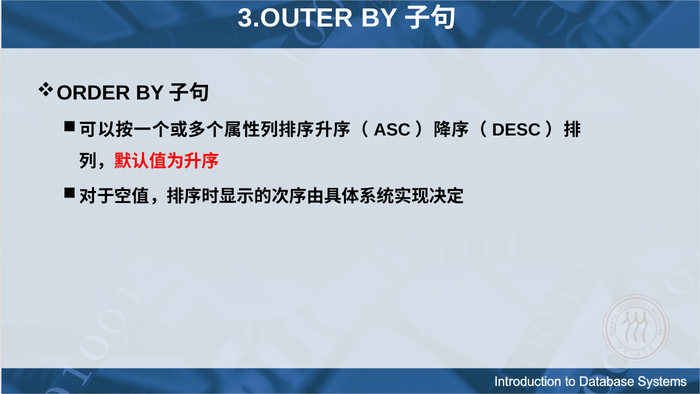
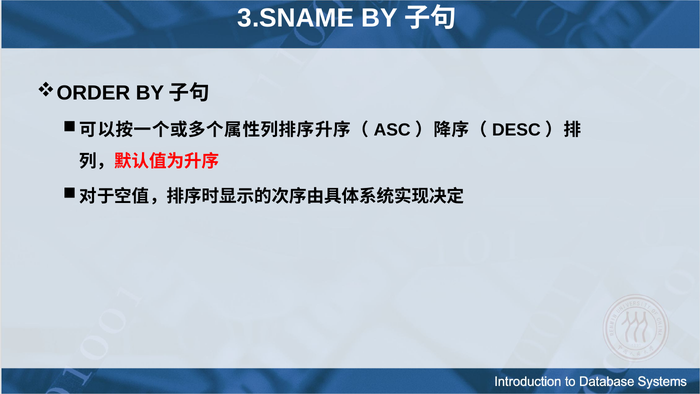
3.OUTER: 3.OUTER -> 3.SNAME (296, 18)
